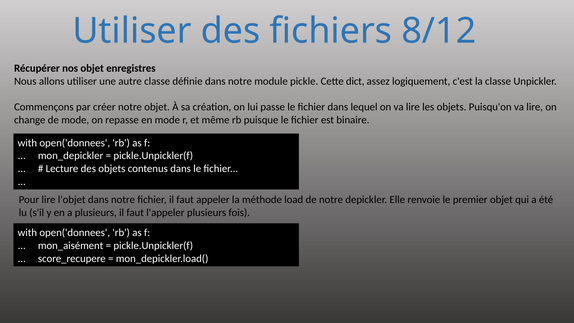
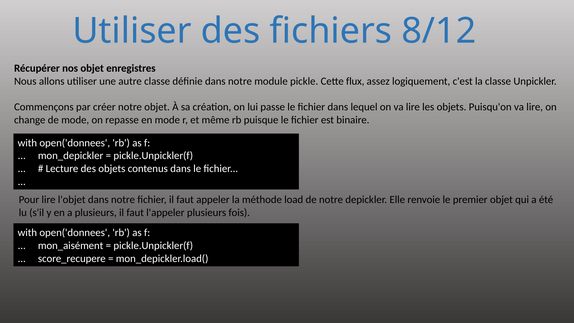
dict: dict -> flux (355, 81)
